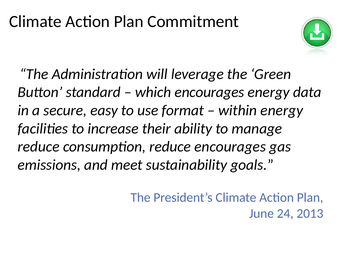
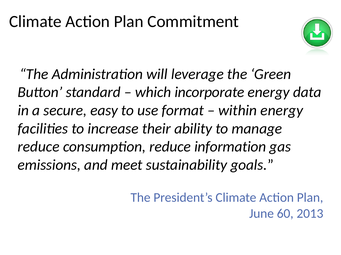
which encourages: encourages -> incorporate (210, 93)
reduce encourages: encourages -> information (230, 147)
24: 24 -> 60 (285, 214)
